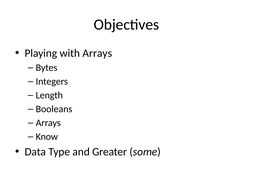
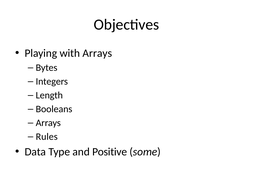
Know: Know -> Rules (47, 137)
Greater: Greater -> Positive (110, 152)
